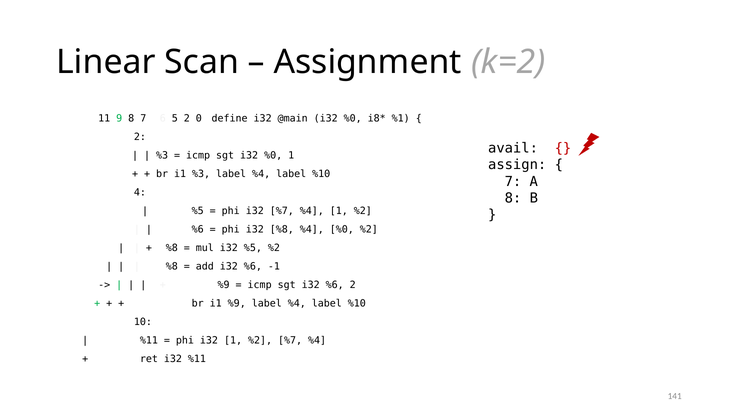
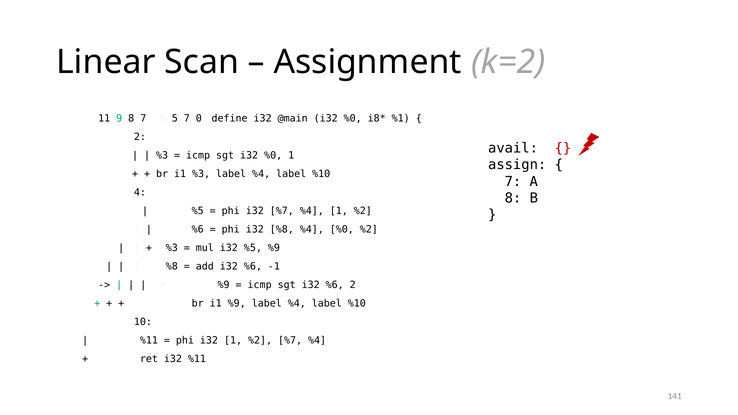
5 2: 2 -> 7 (187, 119)
%8: %8 -> %3 (172, 248)
%5 %2: %2 -> %9 (274, 248)
